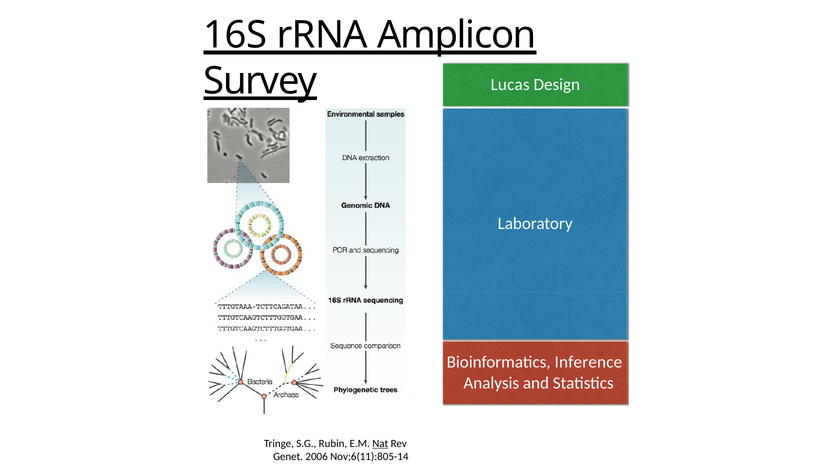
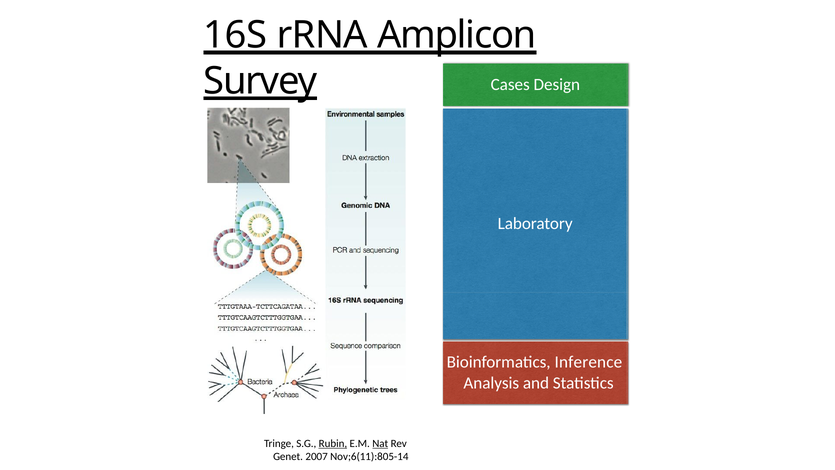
Lucas: Lucas -> Cases (510, 85)
Rubin underline: none -> present (333, 443)
2006: 2006 -> 2007 (317, 456)
